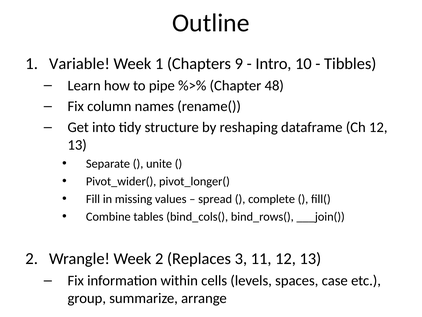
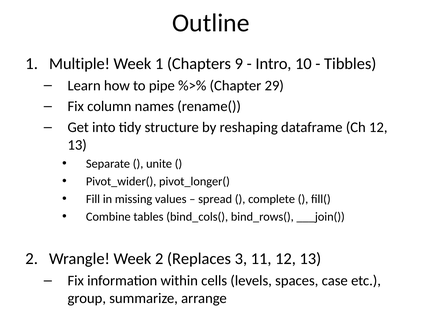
Variable: Variable -> Multiple (80, 64)
48: 48 -> 29 (274, 85)
